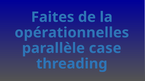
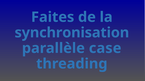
opérationnelles: opérationnelles -> synchronisation (72, 33)
